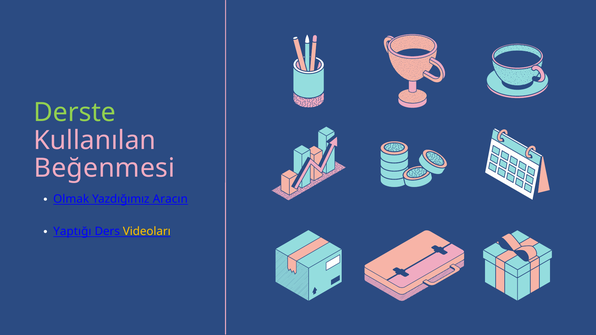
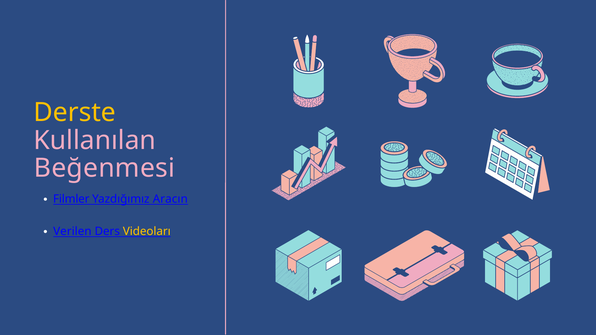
Derste colour: light green -> yellow (75, 113)
Olmak: Olmak -> Filmler (71, 199)
Yaptığı: Yaptığı -> Verilen (72, 232)
